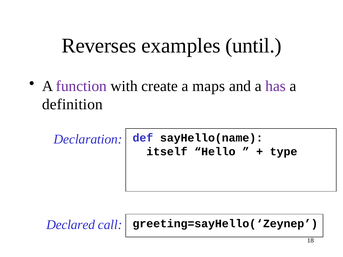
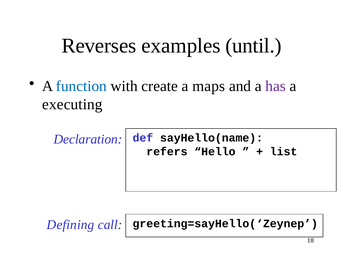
function colour: purple -> blue (81, 86)
definition: definition -> executing (72, 105)
itself: itself -> refers (167, 152)
type: type -> list (284, 152)
Declared: Declared -> Defining (71, 225)
